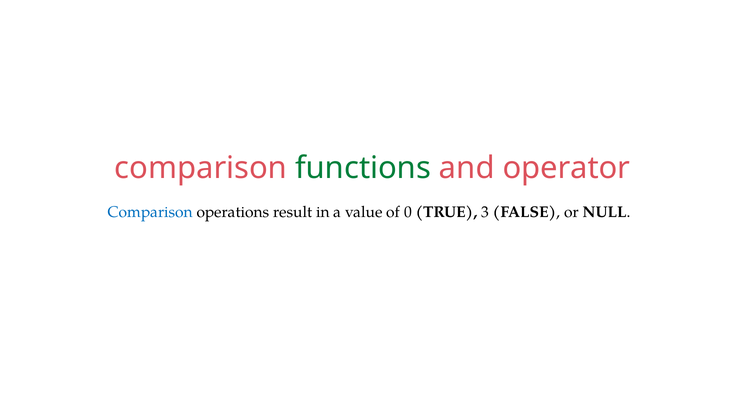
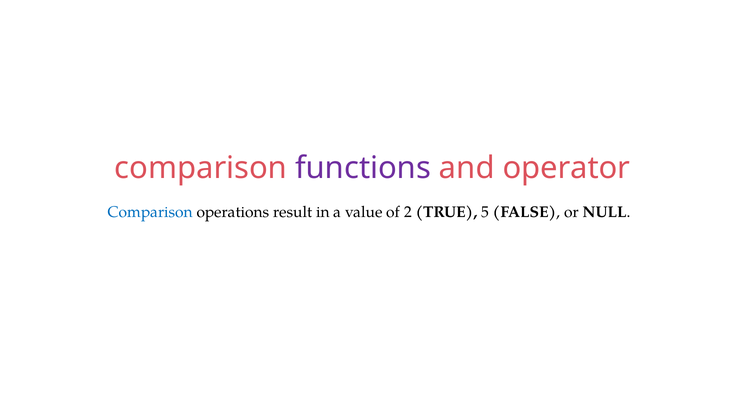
functions colour: green -> purple (363, 168)
0: 0 -> 2 (408, 212)
3: 3 -> 5 (485, 212)
